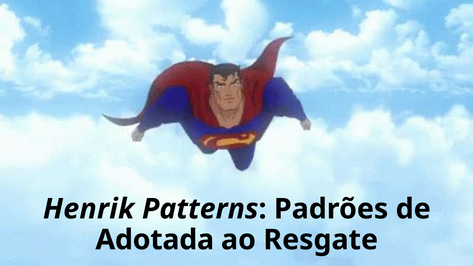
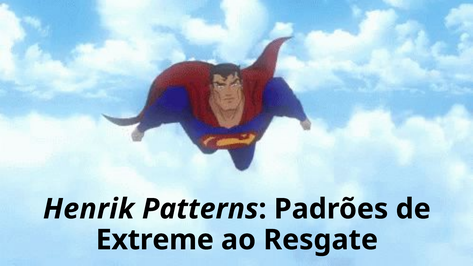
Adotada: Adotada -> Extreme (155, 240)
